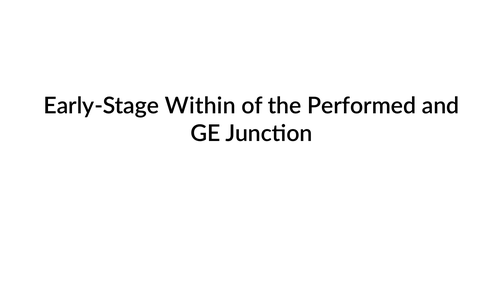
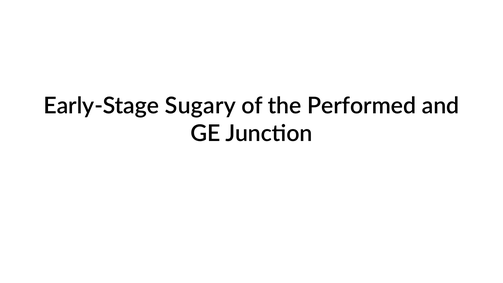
Within: Within -> Sugary (200, 106)
